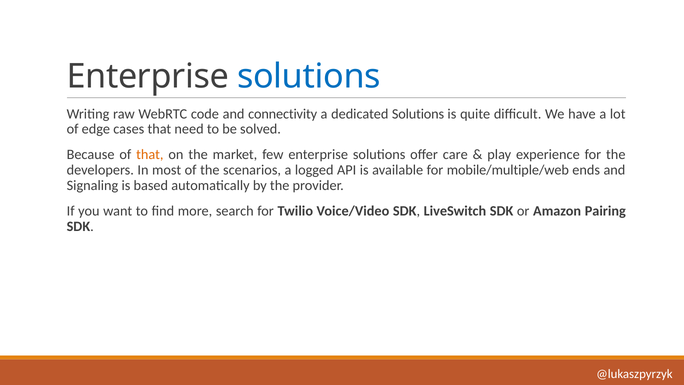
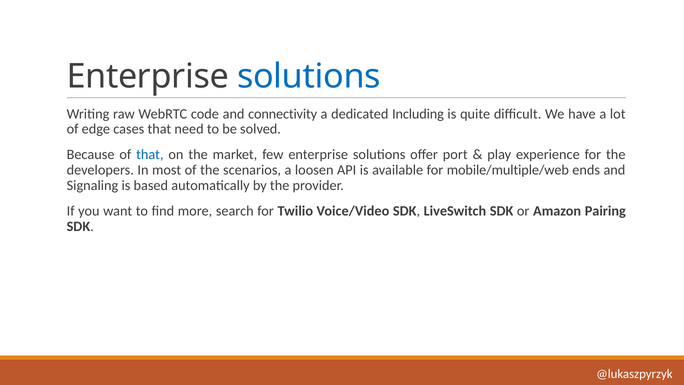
dedicated Solutions: Solutions -> Including (418, 114)
that colour: orange -> blue (150, 155)
care: care -> port (455, 155)
logged: logged -> loosen (314, 170)
